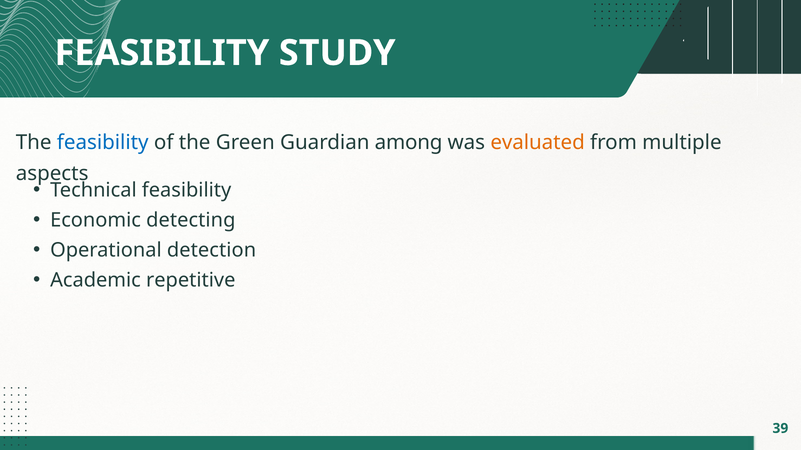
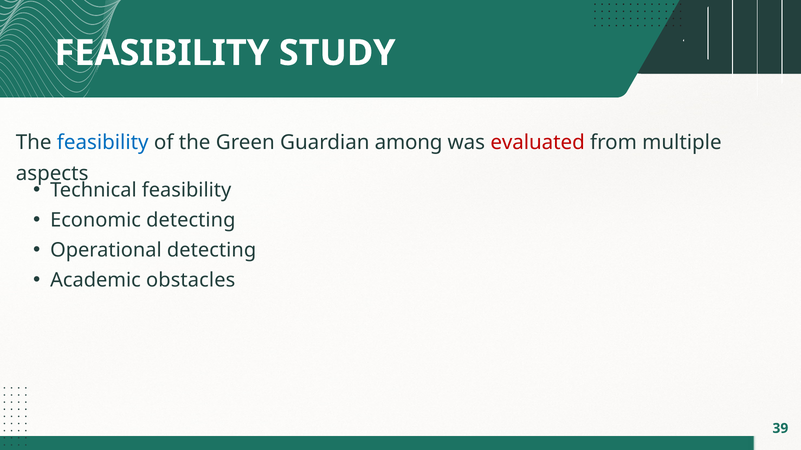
evaluated colour: orange -> red (538, 143)
Operational detection: detection -> detecting (212, 251)
repetitive: repetitive -> obstacles (191, 281)
